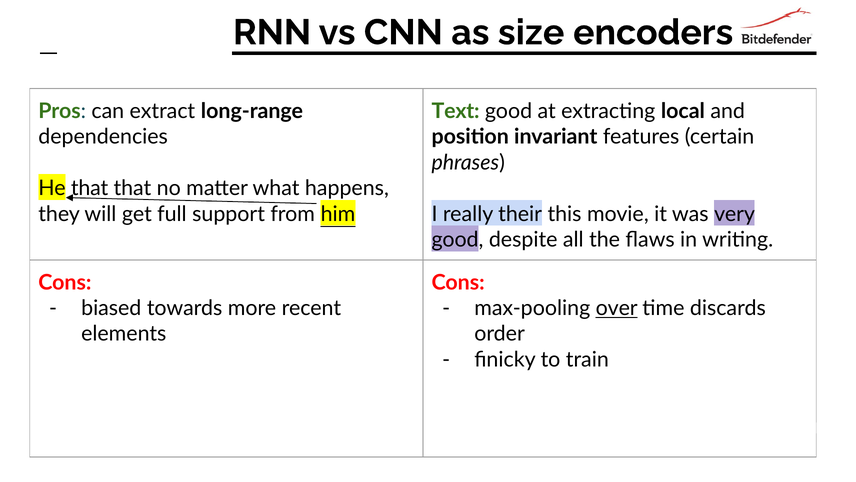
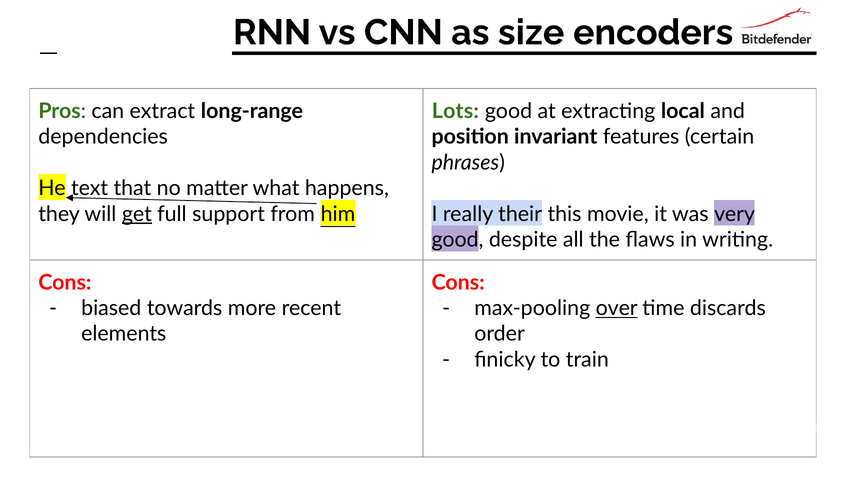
Text: Text -> Lots (455, 111)
He that: that -> text (90, 188)
get underline: none -> present (137, 214)
